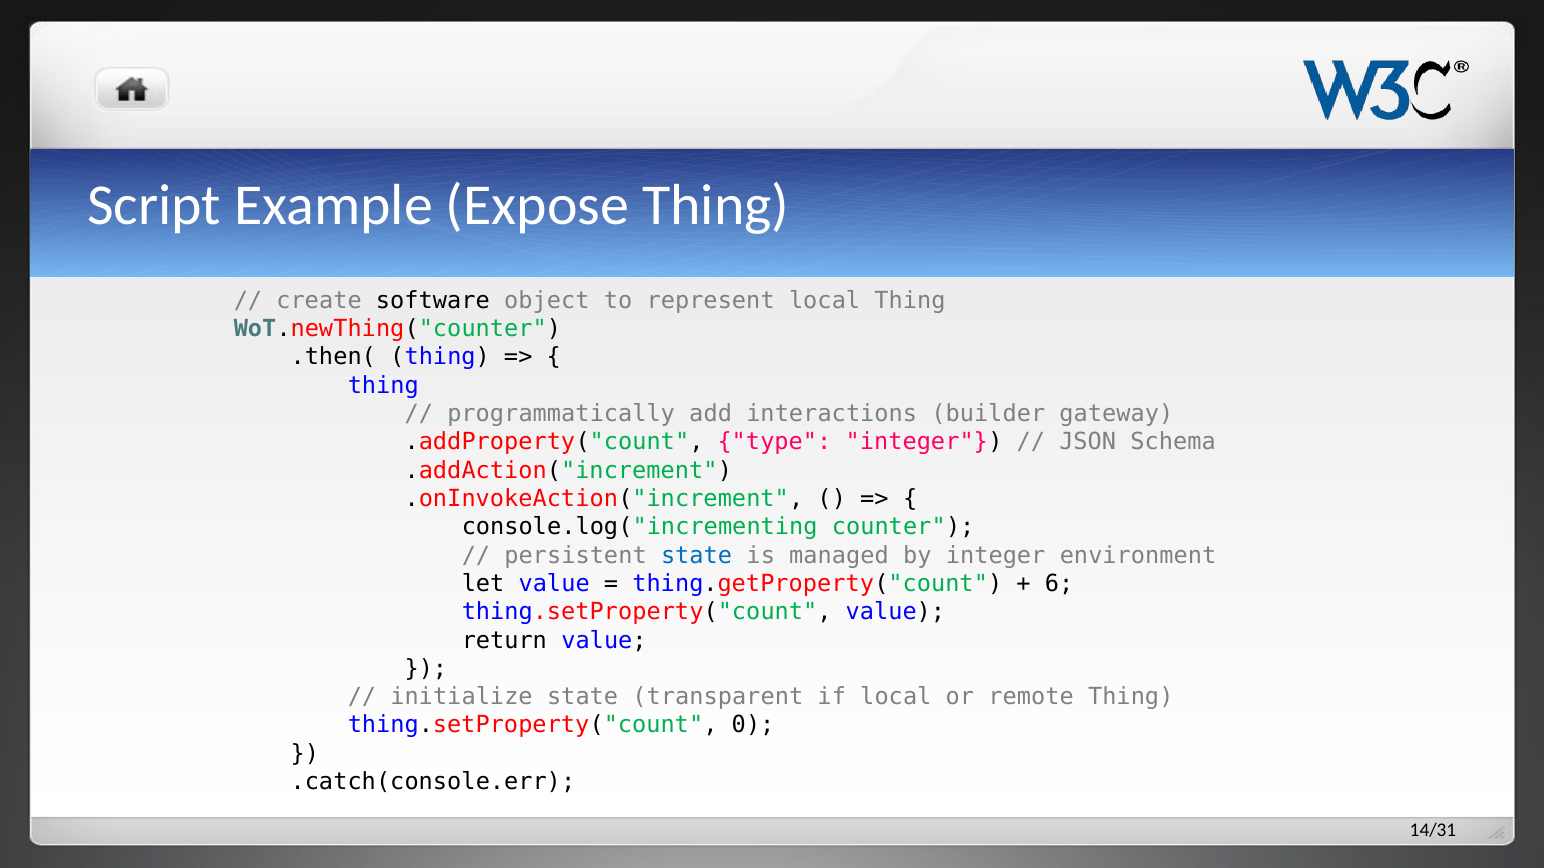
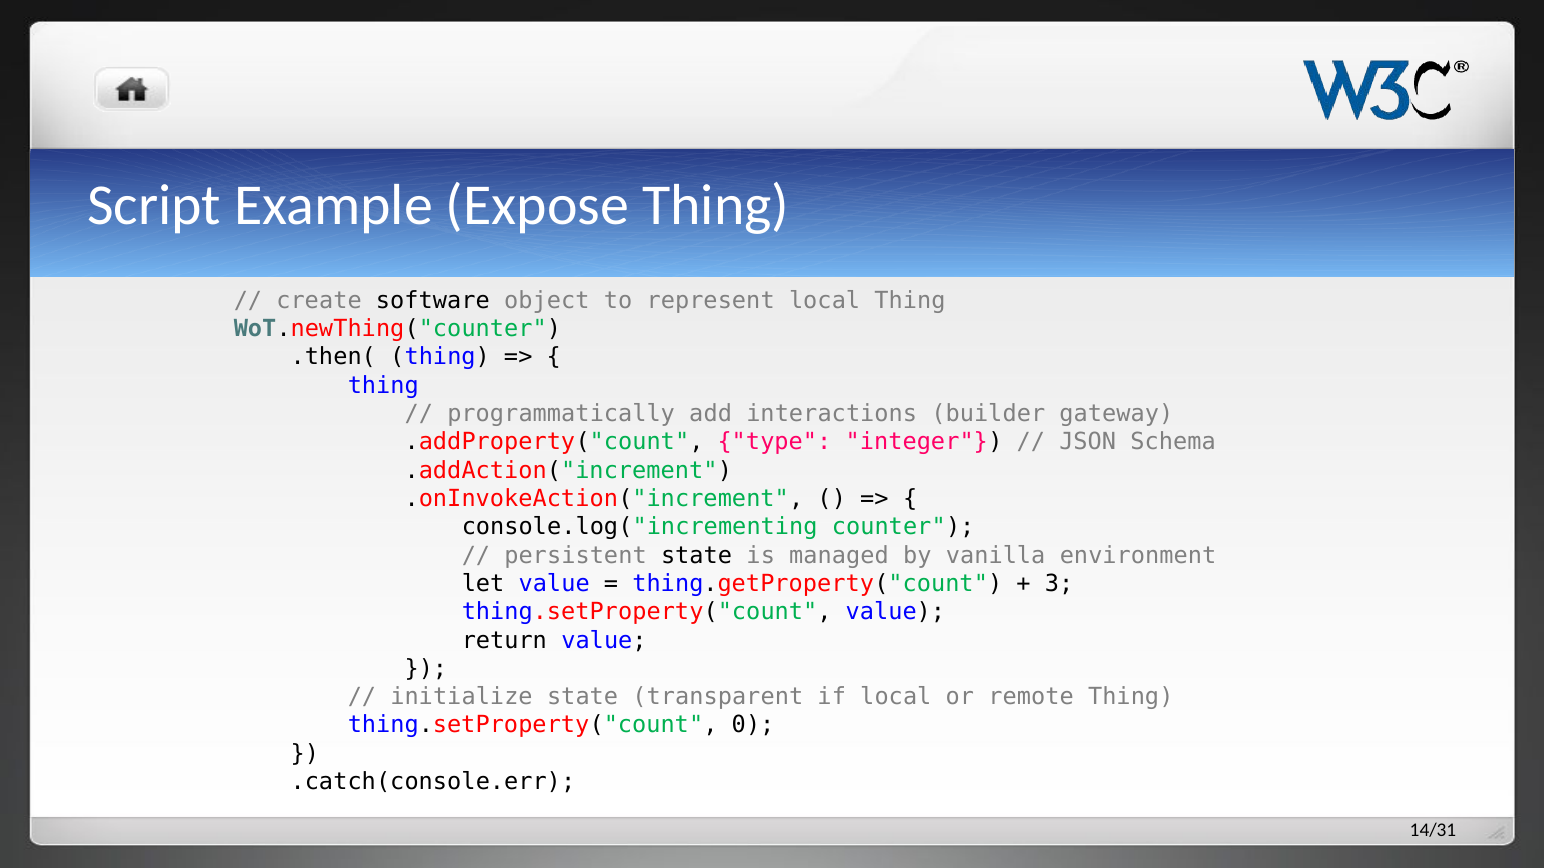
state colour: blue -> black (697, 556)
by integer: integer -> vanilla (996, 556)
6: 6 -> 3 (1059, 584)
